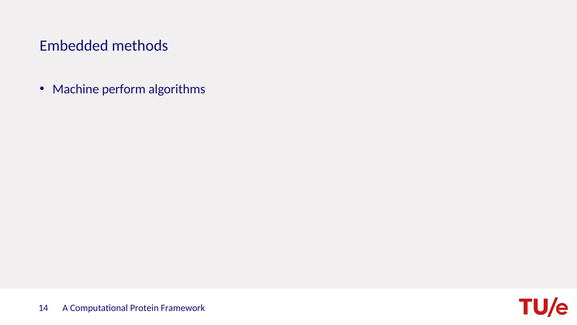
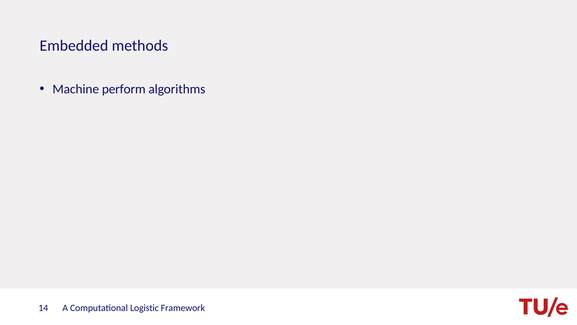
Protein: Protein -> Logistic (144, 308)
